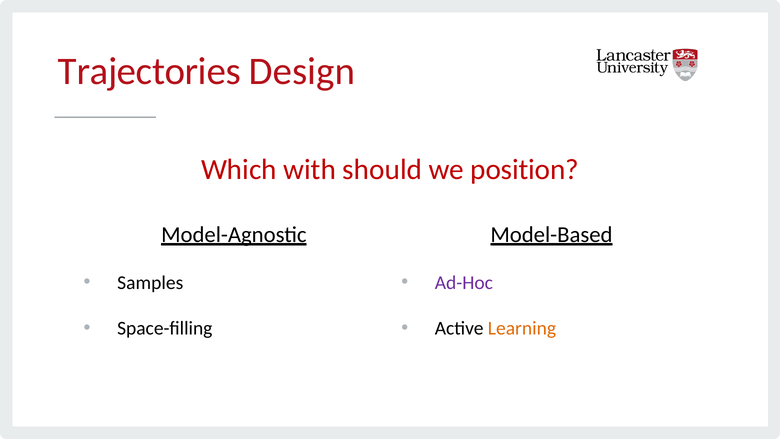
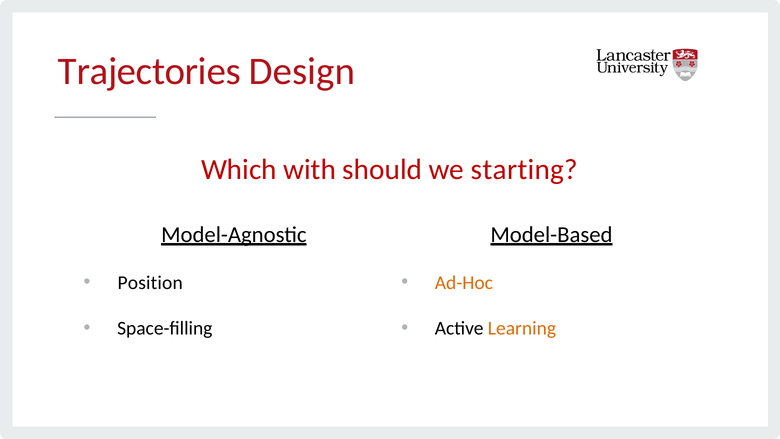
position: position -> starting (524, 170)
Samples: Samples -> Position (150, 282)
Ad-Hoc colour: purple -> orange (464, 282)
